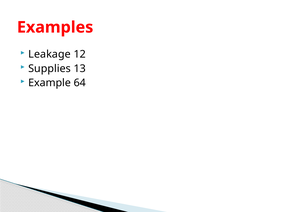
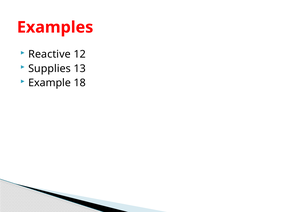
Leakage: Leakage -> Reactive (50, 54)
64: 64 -> 18 (80, 83)
